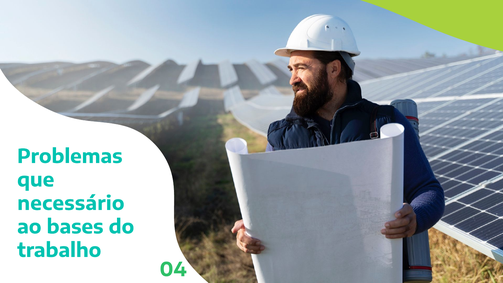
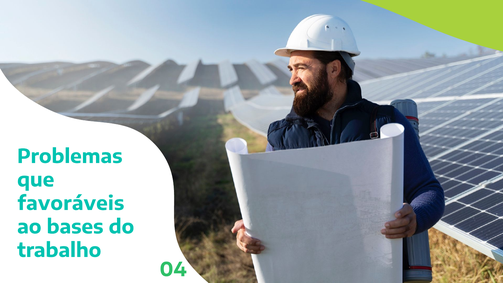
necessário: necessário -> favoráveis (71, 203)
